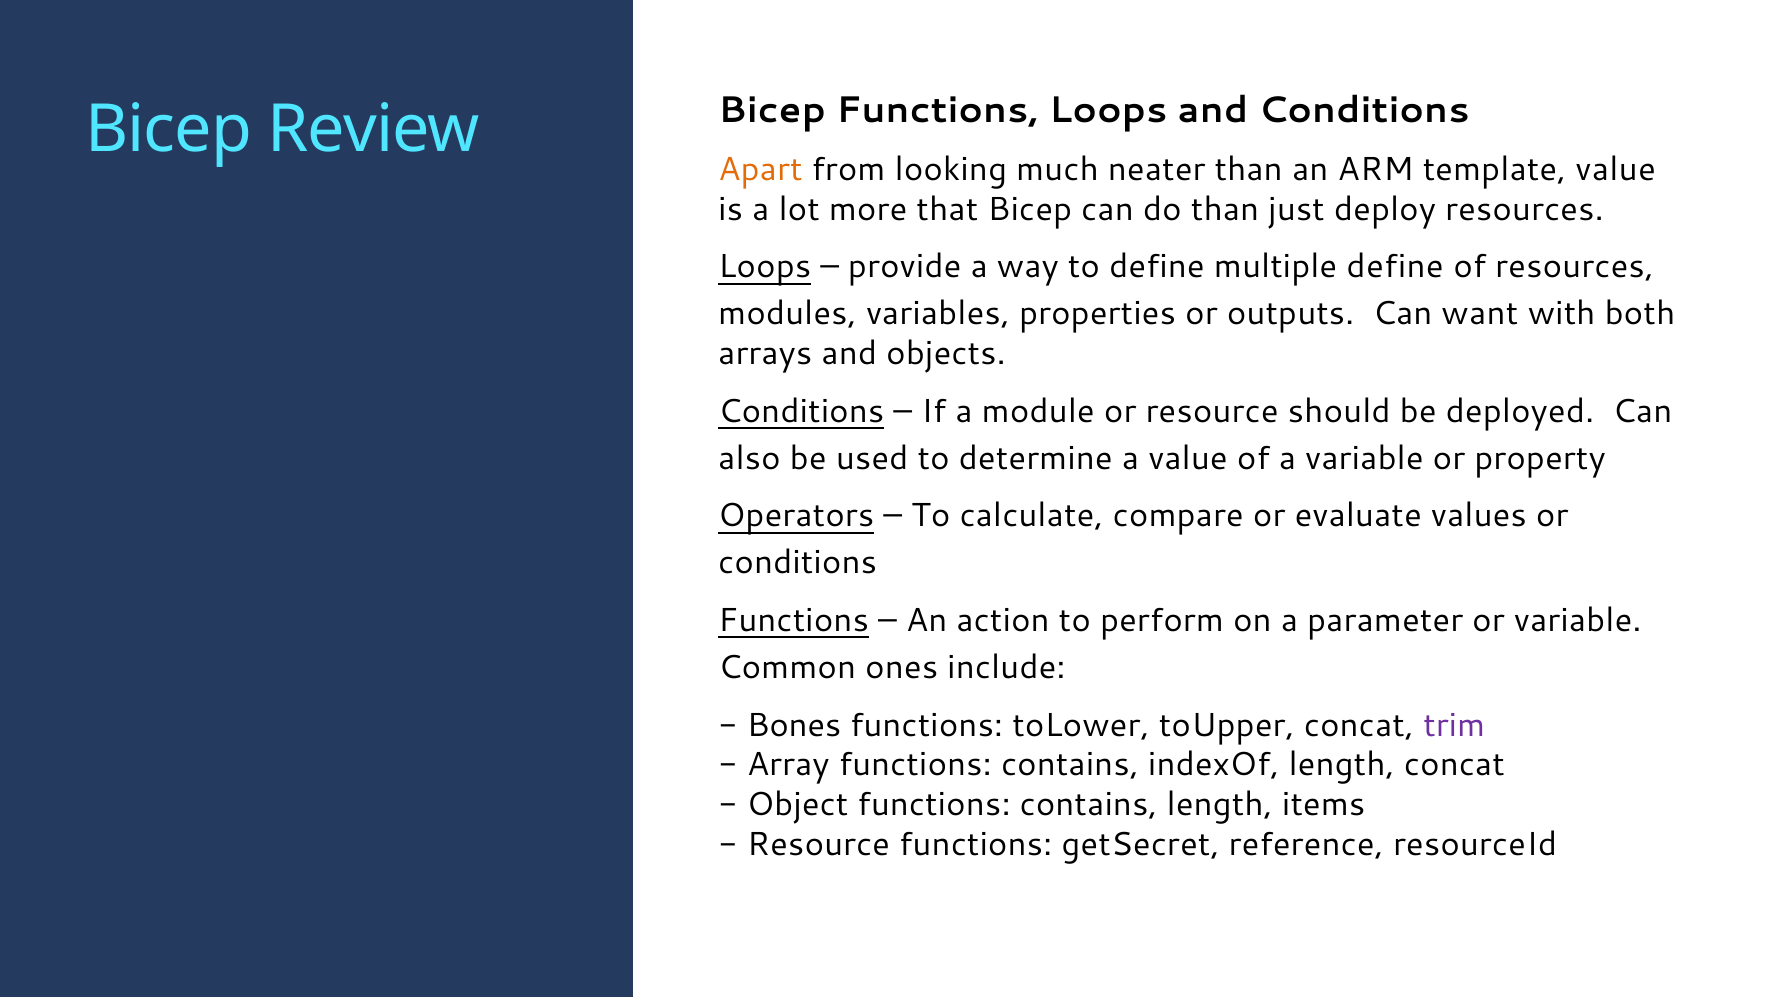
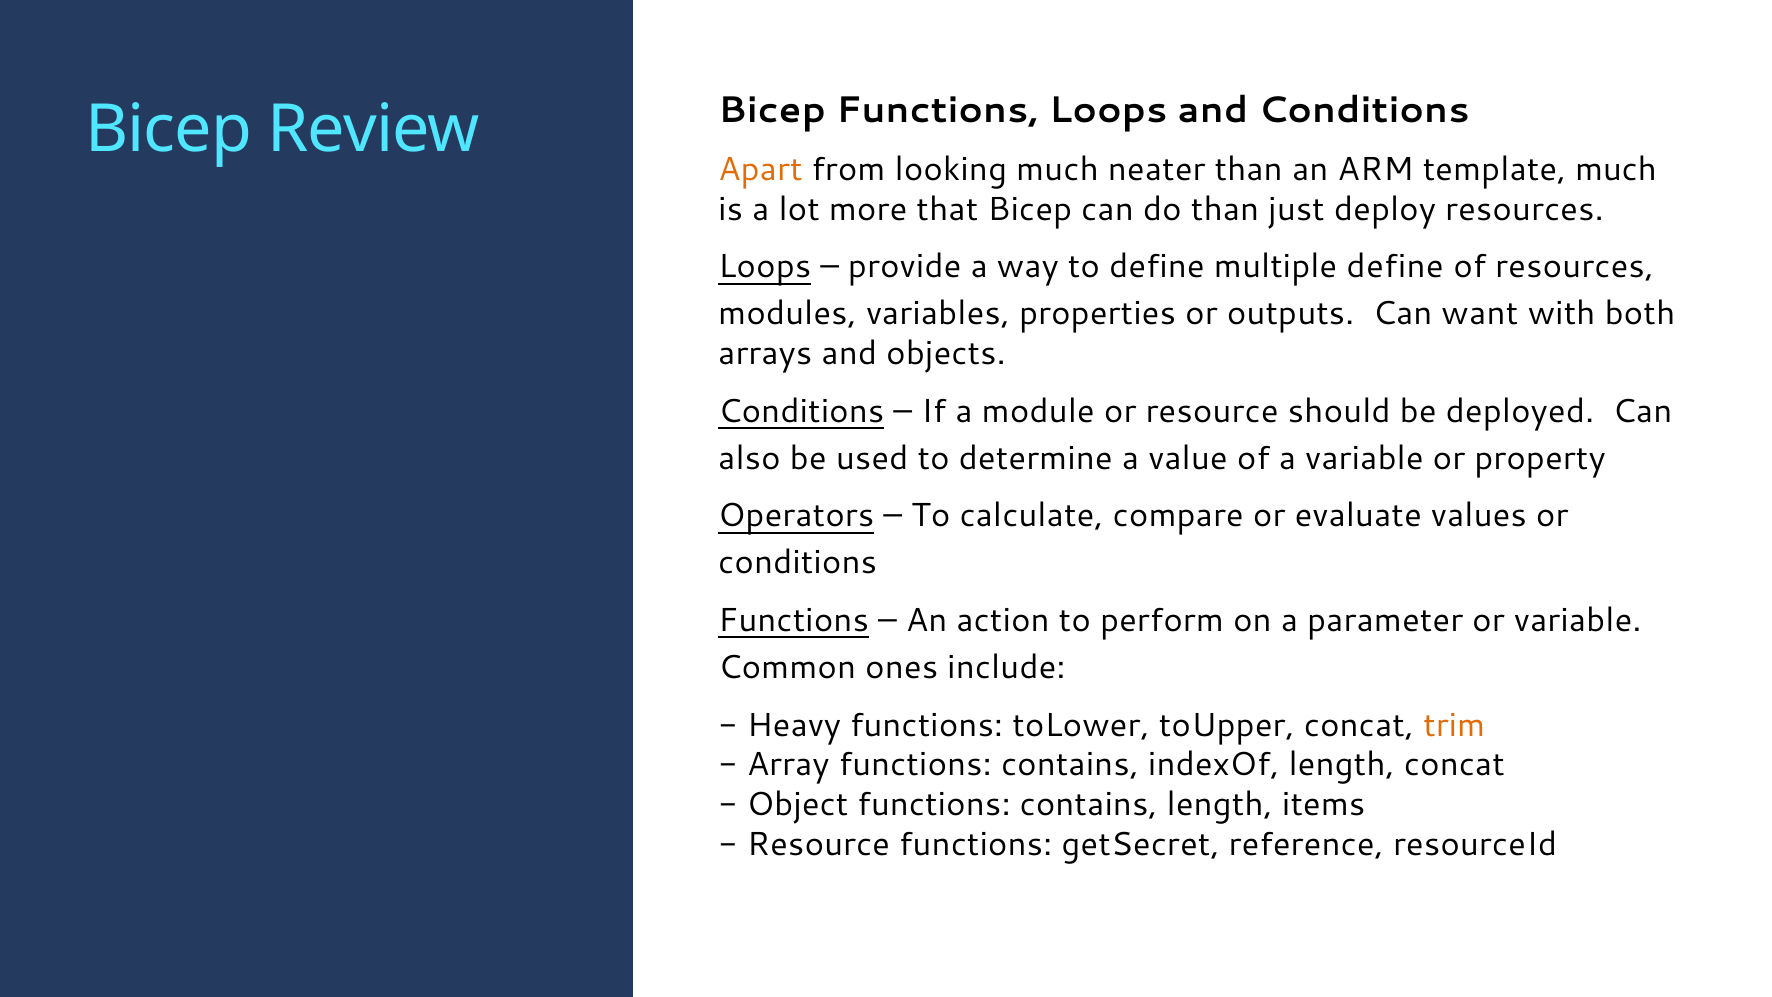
template value: value -> much (1616, 169)
Bones: Bones -> Heavy (794, 725)
trim colour: purple -> orange (1454, 725)
